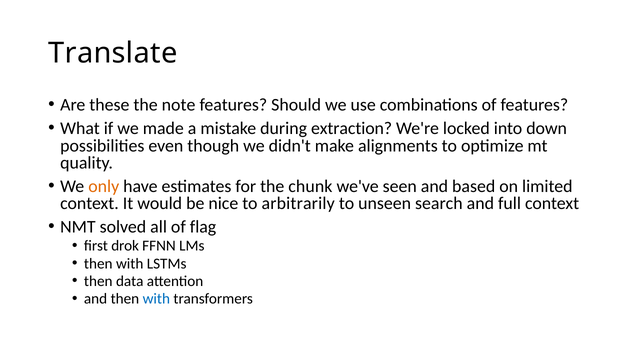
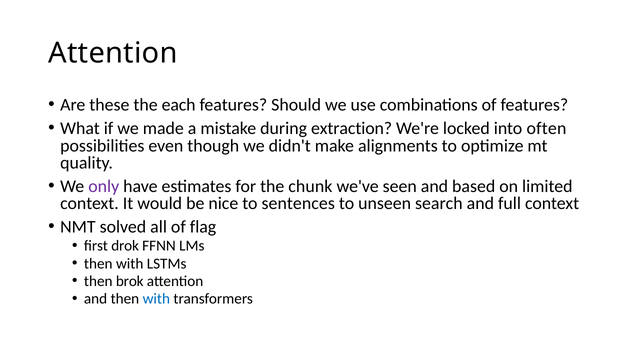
Translate: Translate -> Attention (113, 53)
note: note -> each (179, 105)
down: down -> often (546, 129)
only colour: orange -> purple (104, 187)
arbitrarily: arbitrarily -> sentences (298, 204)
data: data -> brok (130, 282)
